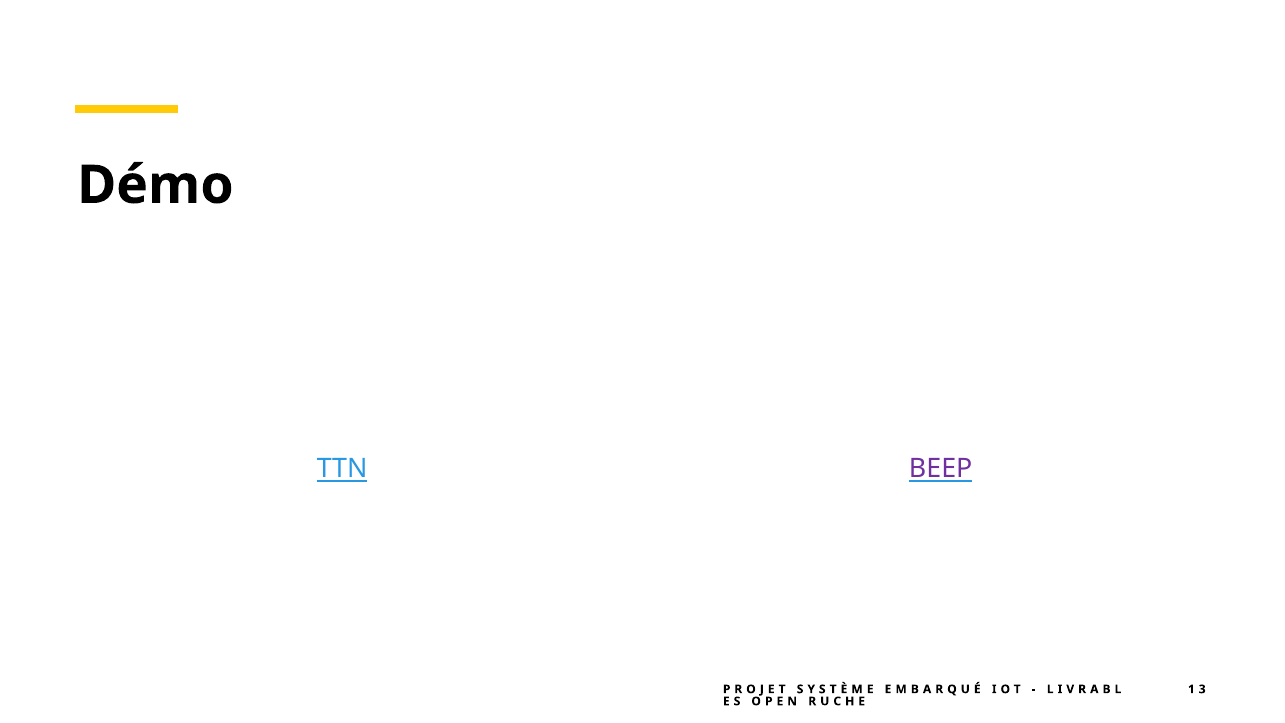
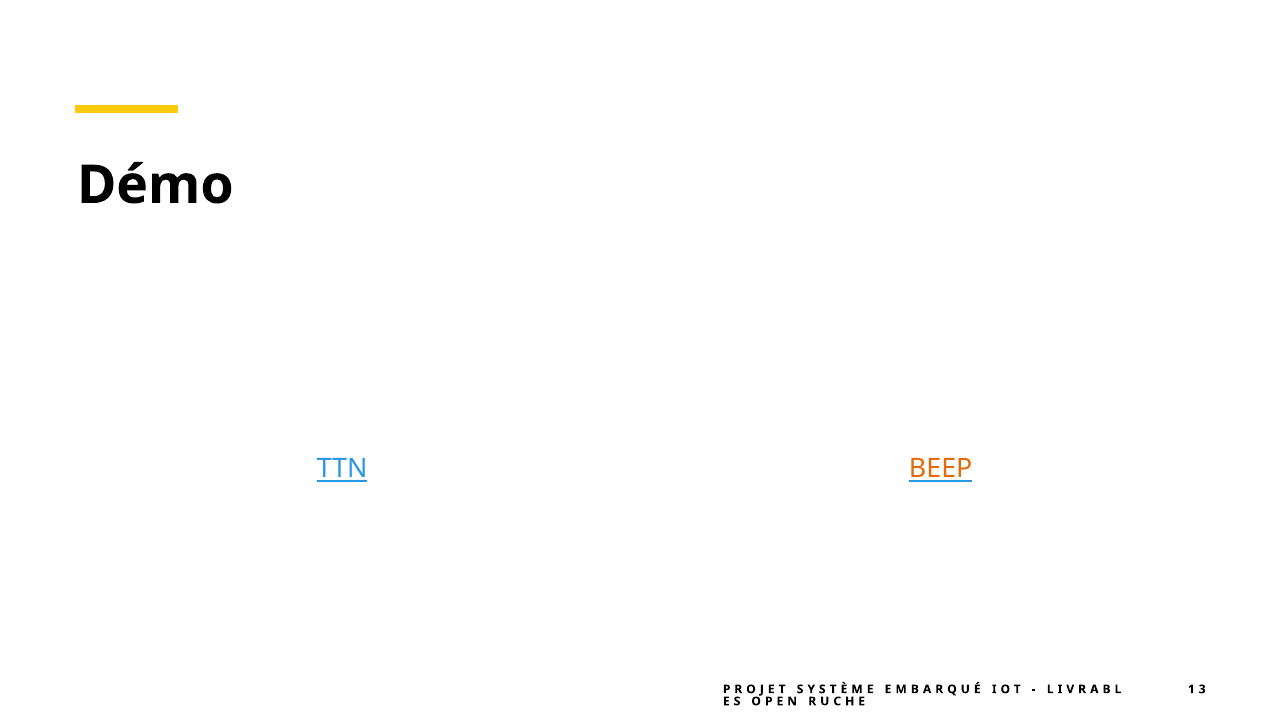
BEEP colour: purple -> orange (941, 469)
